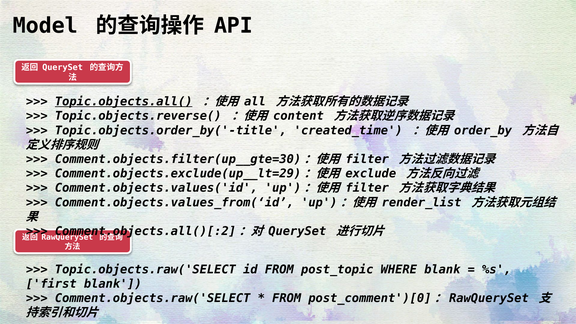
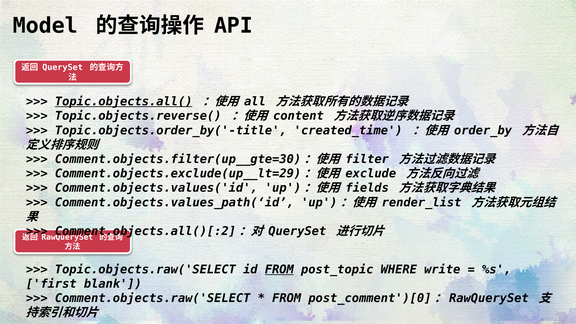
filter: filter -> fields (367, 188)
Comment.objects.values_from(‘id: Comment.objects.values_from(‘id -> Comment.objects.values_path(‘id (174, 202)
FROM underline: none -> present (279, 269)
WHERE blank: blank -> write (442, 269)
